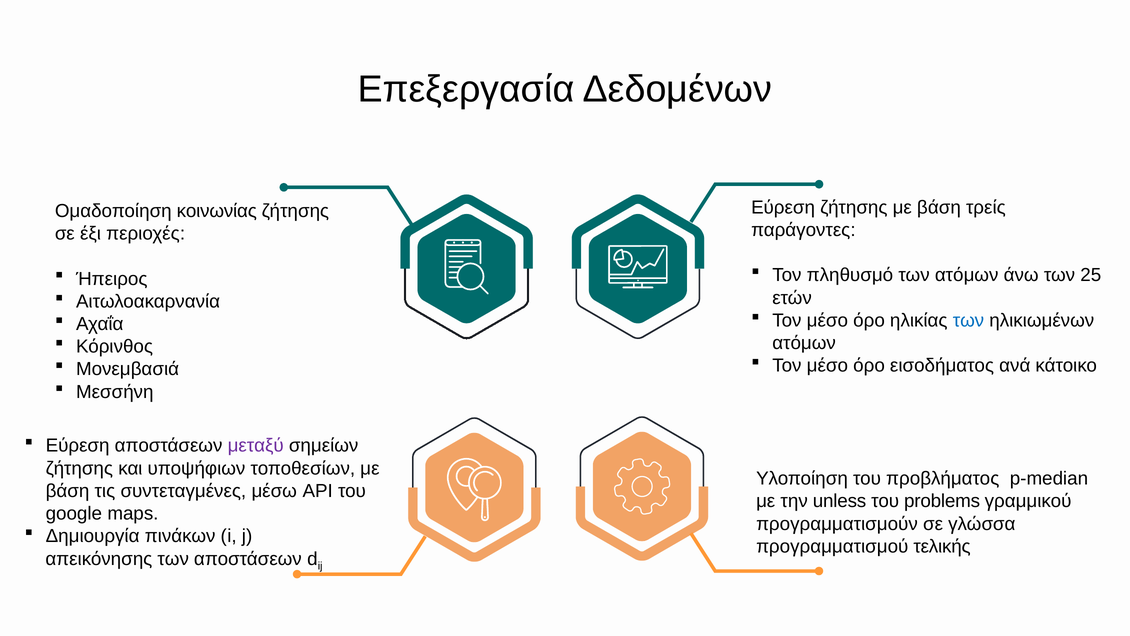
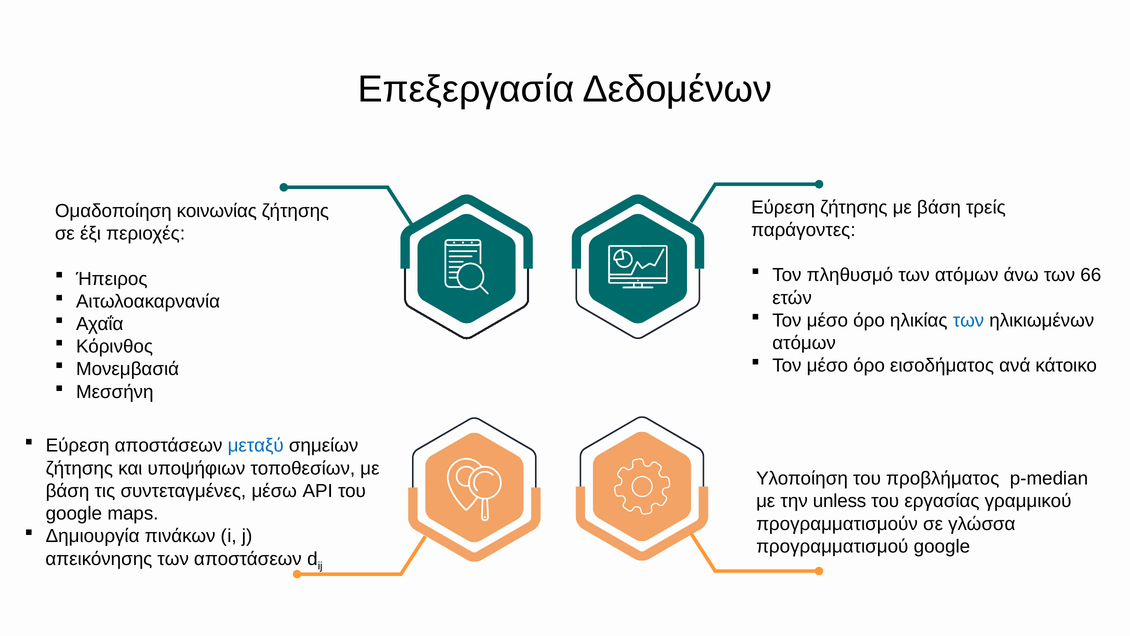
25: 25 -> 66 (1091, 275)
μεταξύ colour: purple -> blue (256, 446)
problems: problems -> εργασίας (942, 501)
προγραμματισμού τελικής: τελικής -> google (942, 546)
